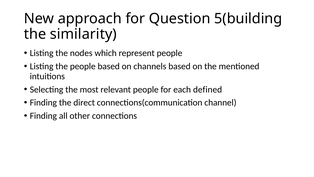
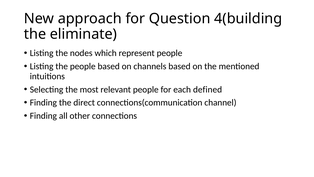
5(building: 5(building -> 4(building (248, 19)
similarity: similarity -> eliminate (83, 34)
